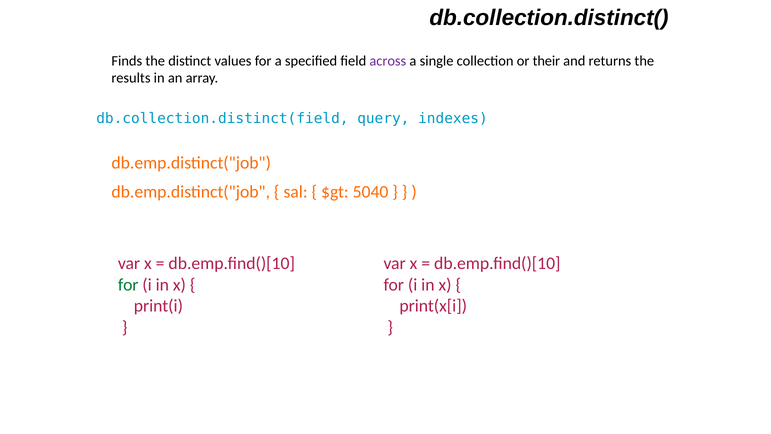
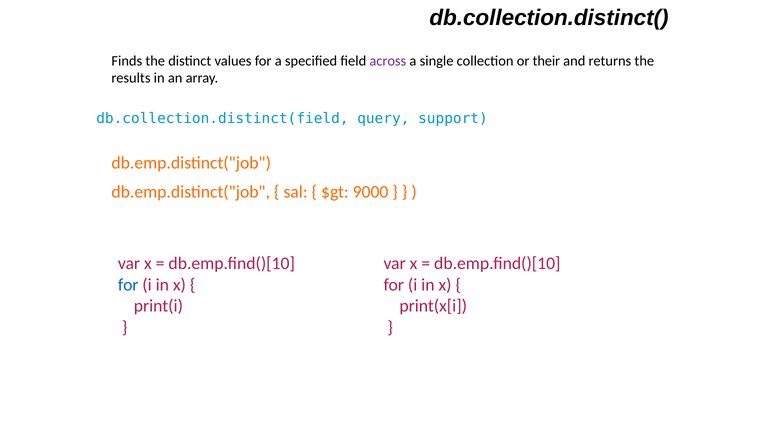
indexes: indexes -> support (453, 119)
5040: 5040 -> 9000 (371, 192)
for colour: green -> blue (128, 285)
